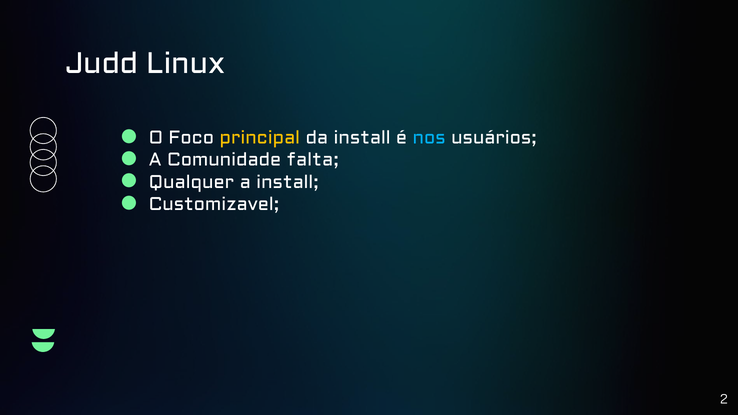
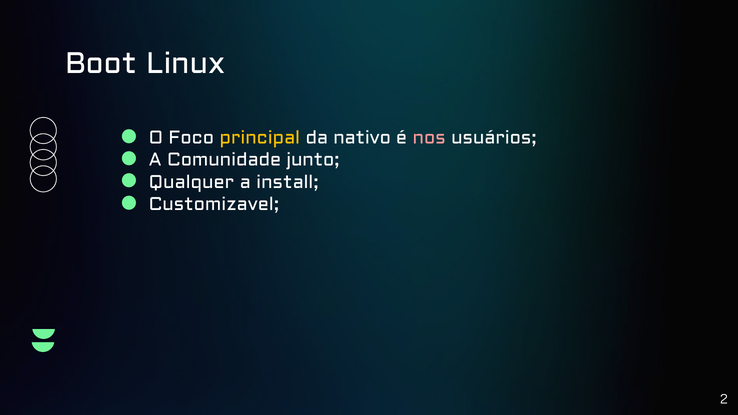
Judd: Judd -> Boot (101, 63)
da install: install -> nativo (362, 138)
nos colour: light blue -> pink (429, 138)
falta: falta -> junto (313, 160)
